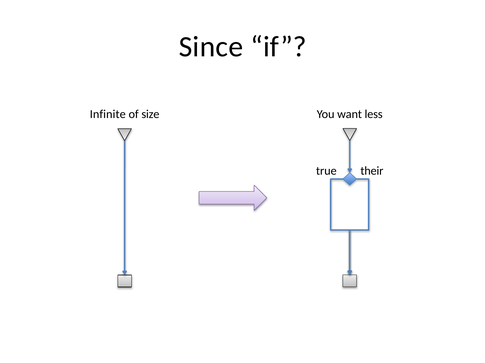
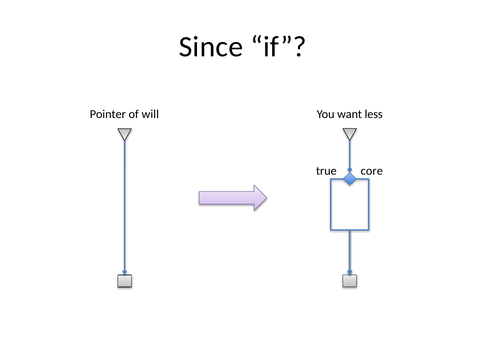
Infinite: Infinite -> Pointer (108, 115)
size: size -> will (150, 115)
their: their -> core (372, 171)
